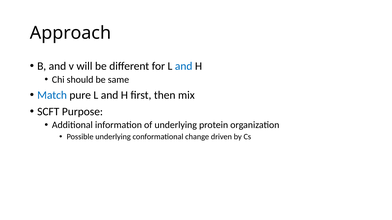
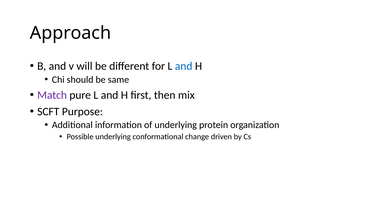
Match colour: blue -> purple (52, 95)
